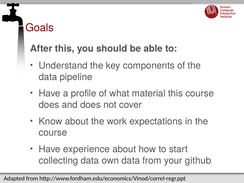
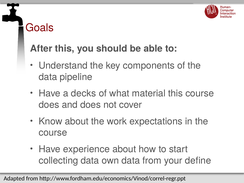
profile: profile -> decks (84, 93)
github: github -> define (198, 161)
